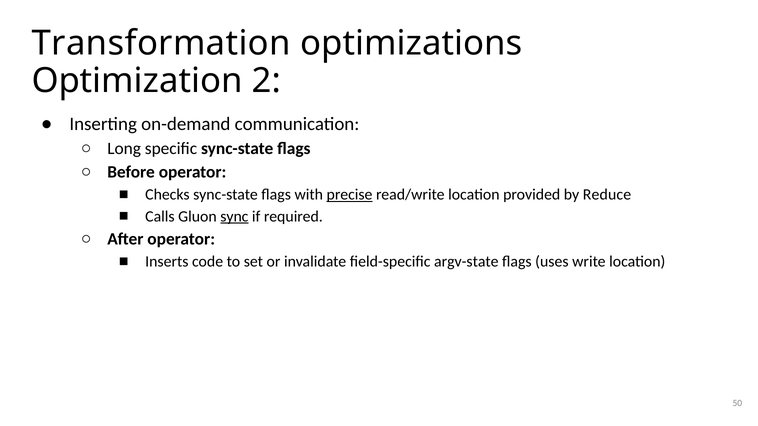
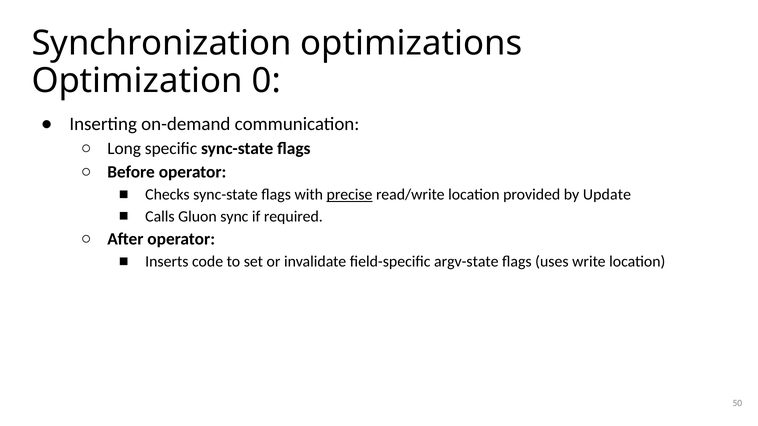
Transformation: Transformation -> Synchronization (162, 43)
2: 2 -> 0 (266, 81)
Reduce: Reduce -> Update (607, 195)
sync underline: present -> none (234, 217)
